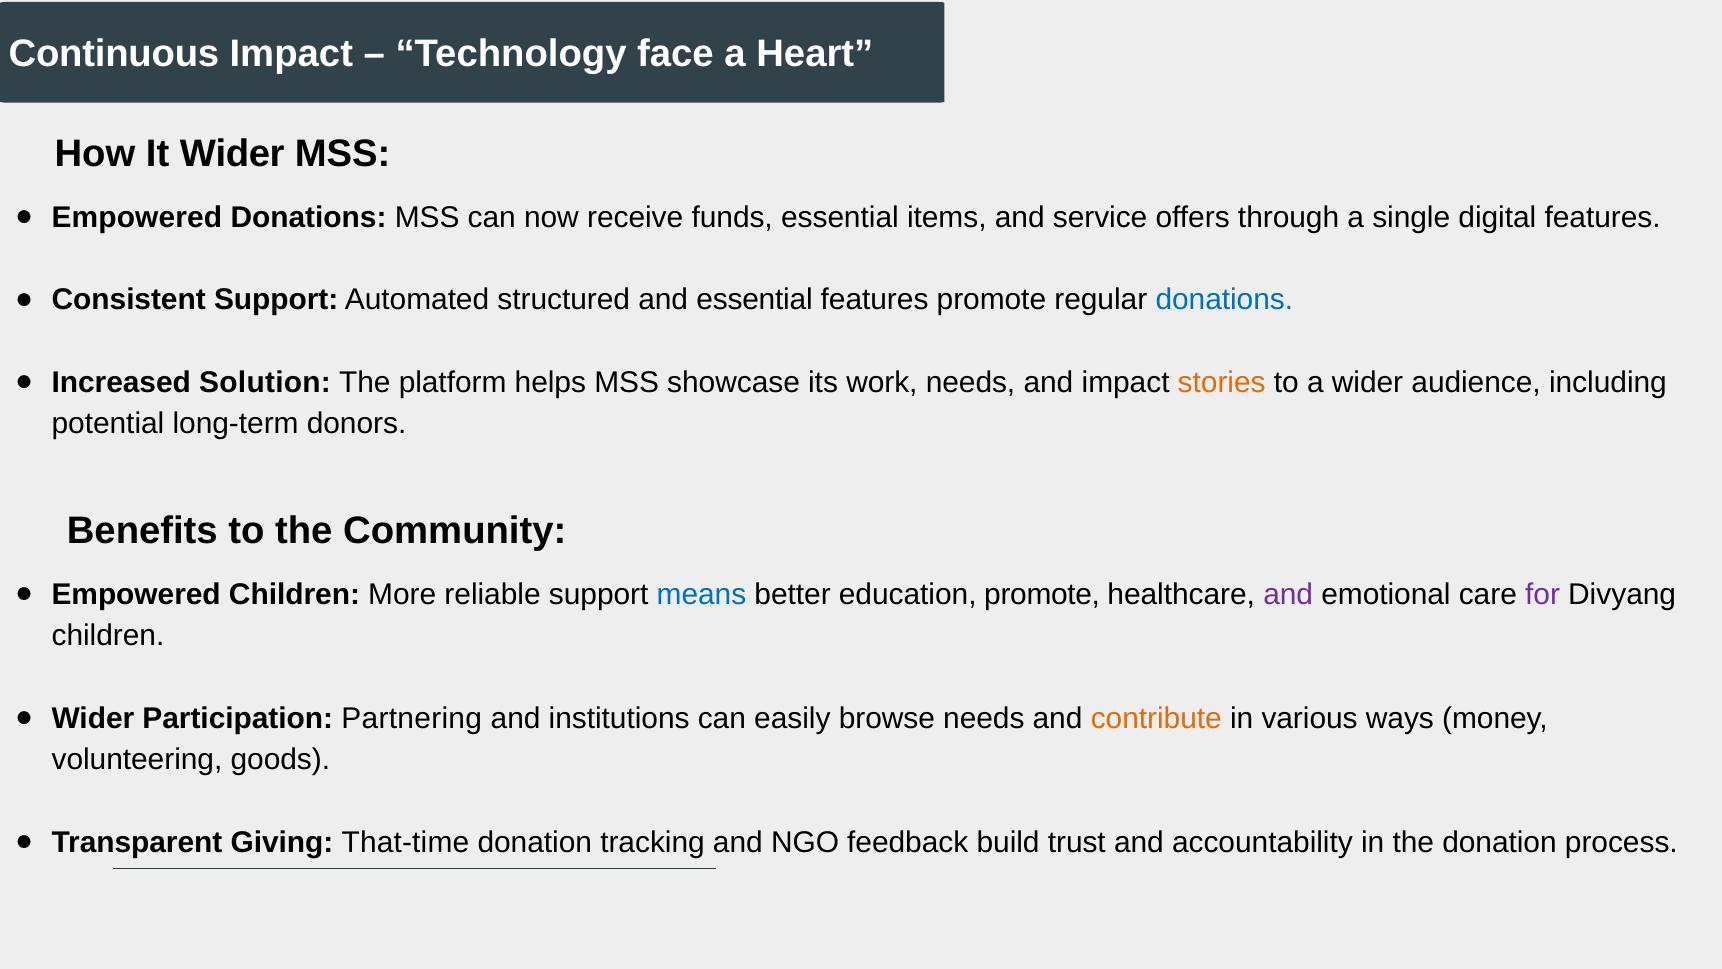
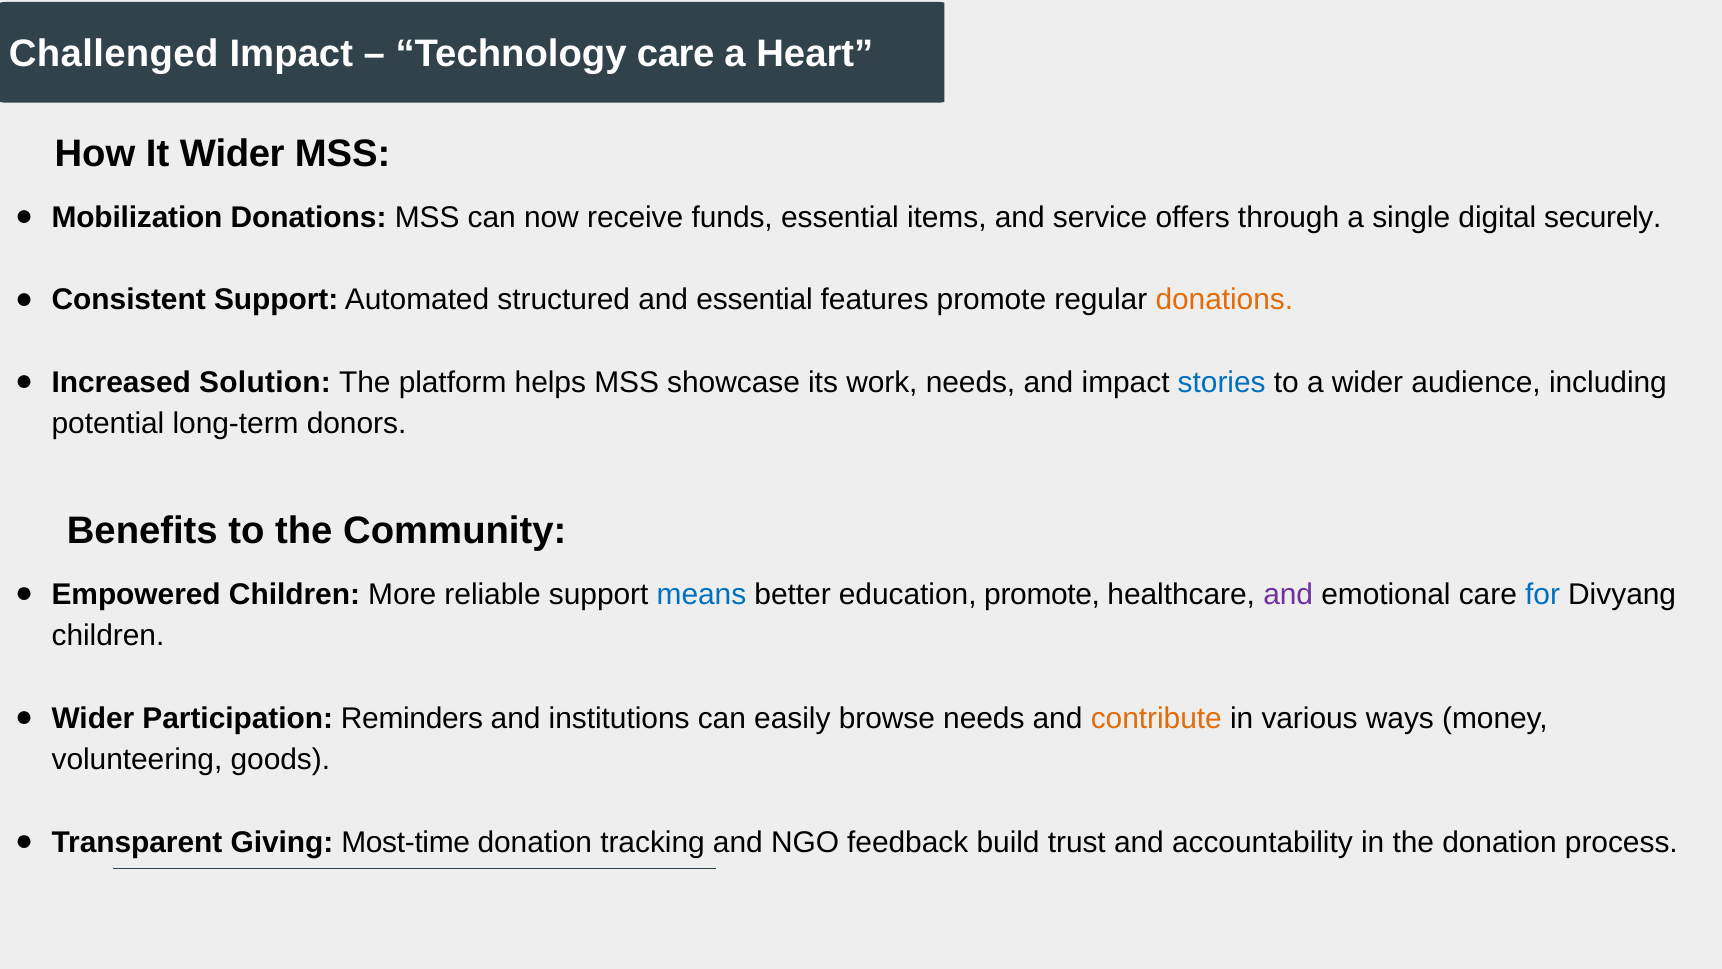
Continuous: Continuous -> Challenged (114, 54)
Technology face: face -> care (676, 54)
Empowered: Empowered -> Mobilization (137, 217)
digital features: features -> securely (1603, 217)
donations colour: blue -> orange (1224, 300)
stories colour: orange -> blue (1222, 382)
for colour: purple -> blue (1543, 595)
Partnering: Partnering -> Reminders (412, 718)
That-time: That-time -> Most-time (406, 842)
